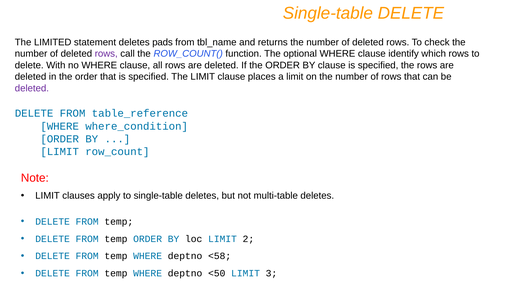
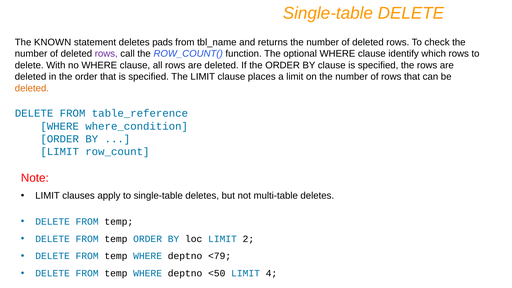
LIMITED: LIMITED -> KNOWN (53, 42)
deleted colour: purple -> orange (32, 88)
<58: <58 -> <79 (220, 256)
3: 3 -> 4 (271, 273)
